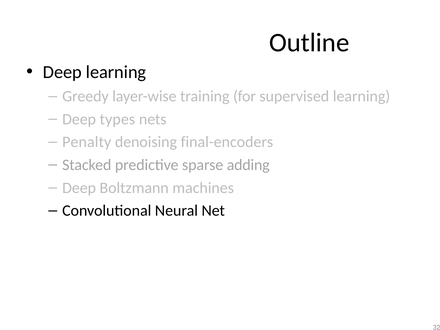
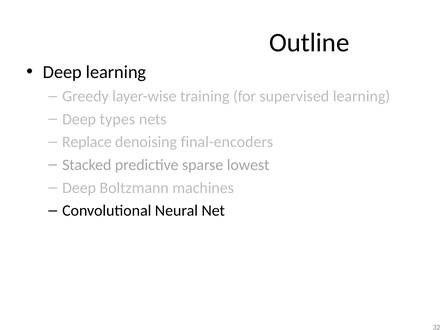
Penalty: Penalty -> Replace (87, 142)
adding: adding -> lowest (248, 165)
